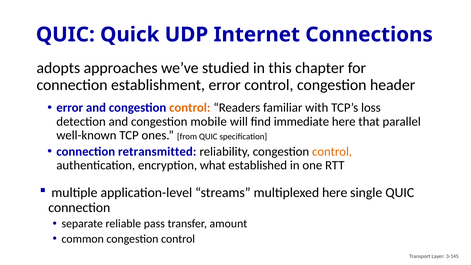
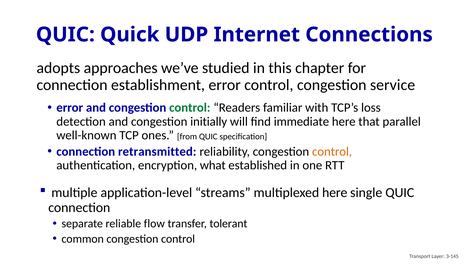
header: header -> service (393, 85)
control colour: orange -> green (190, 108)
mobile: mobile -> initially (209, 122)
pass: pass -> flow (154, 224)
amount: amount -> tolerant (228, 224)
